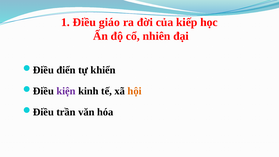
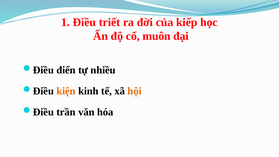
giáo: giáo -> triết (109, 22)
nhiên: nhiên -> muôn (157, 36)
khiển: khiển -> nhiều (103, 70)
kiện colour: purple -> orange (66, 91)
